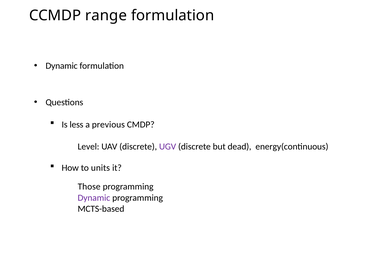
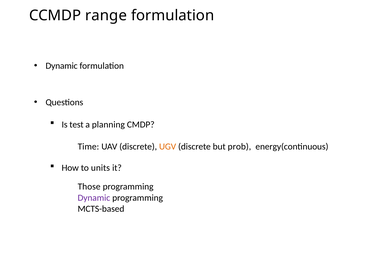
less: less -> test (77, 125)
previous: previous -> planning (108, 125)
Level: Level -> Time (88, 147)
UGV colour: purple -> orange (168, 147)
dead: dead -> prob (239, 147)
